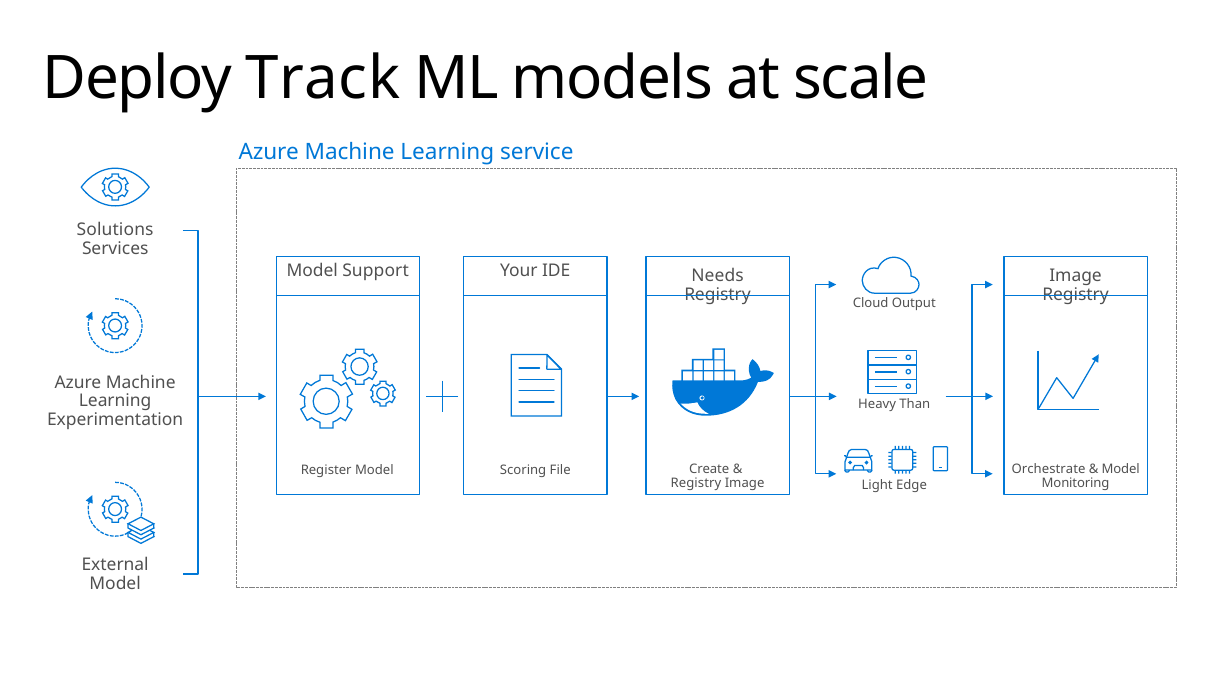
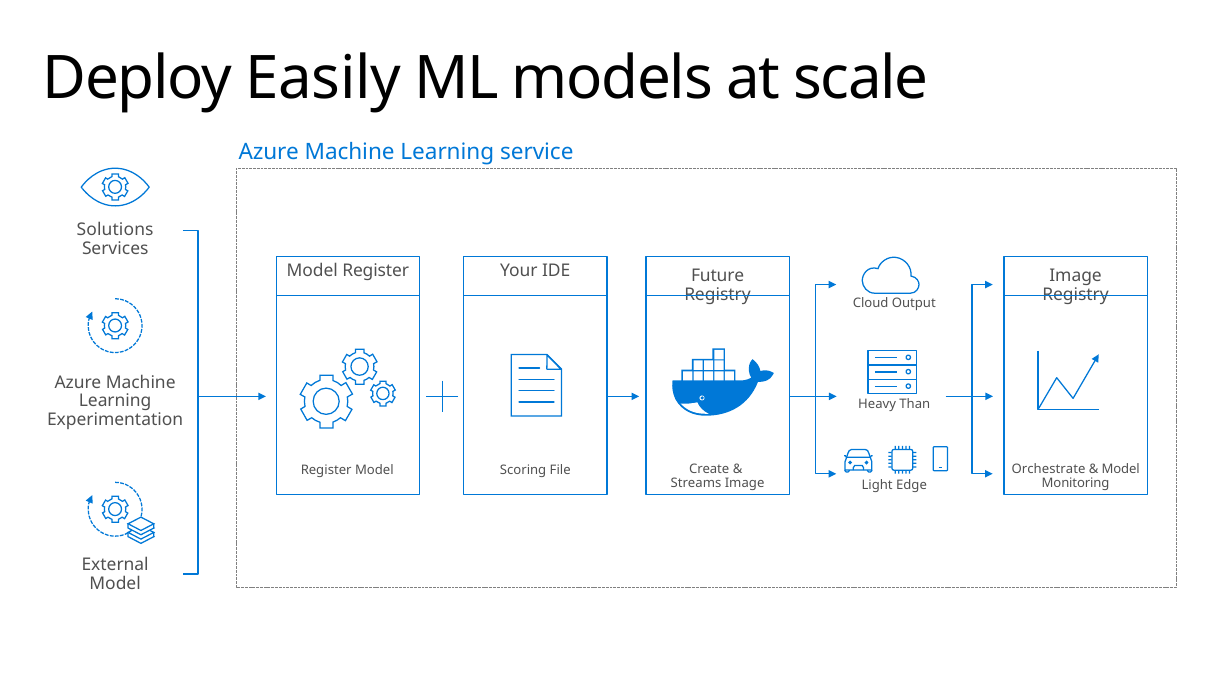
Track: Track -> Easily (323, 79)
Model Support: Support -> Register (376, 271)
Needs: Needs -> Future (718, 276)
Registry: Registry -> Streams (696, 483)
